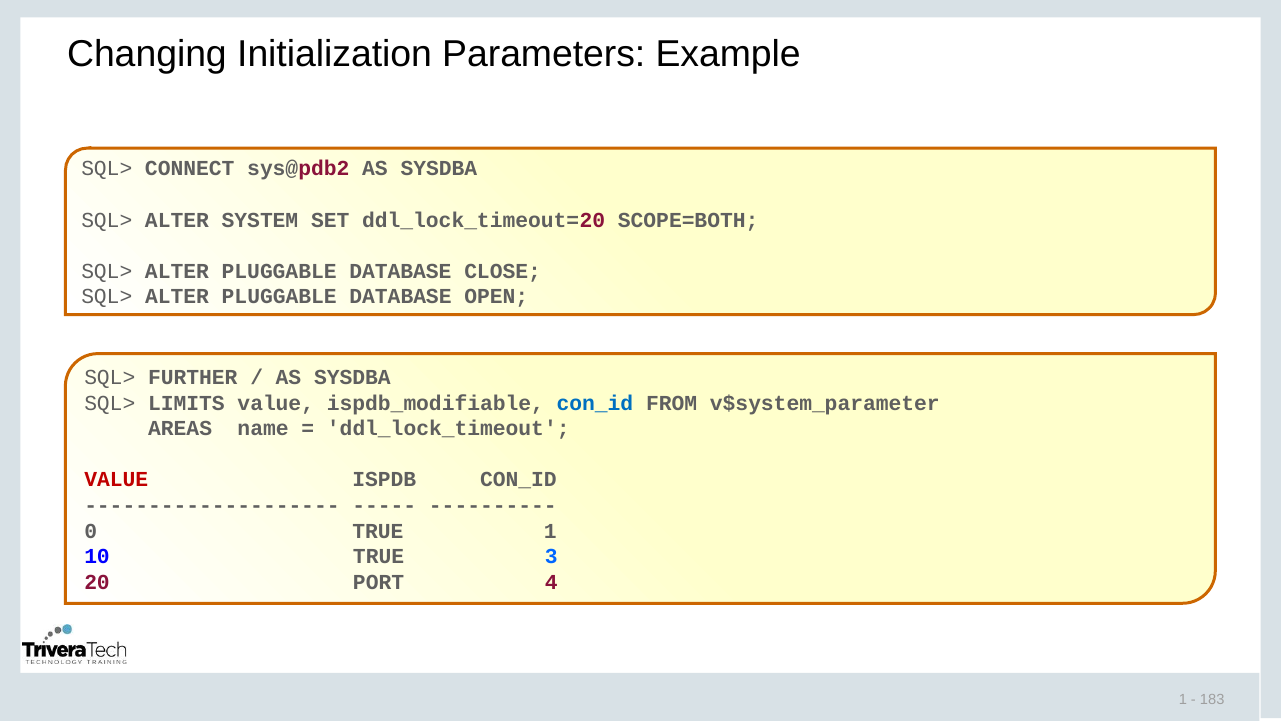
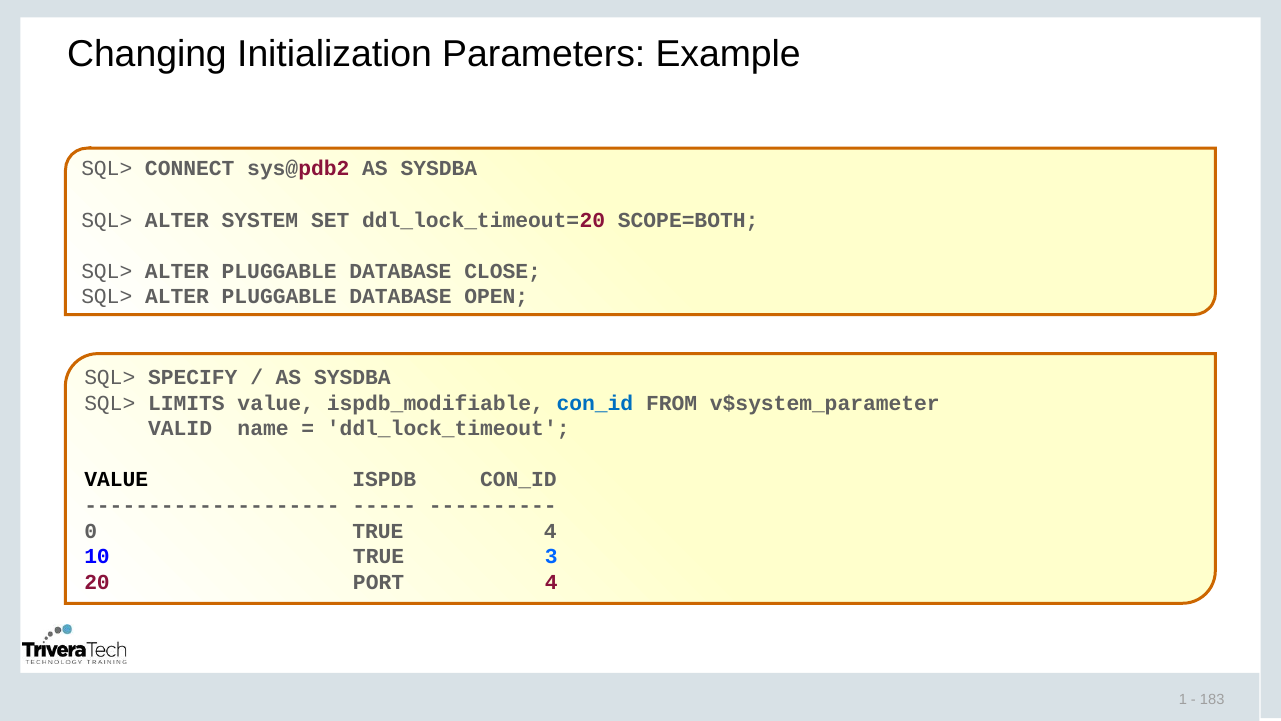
FURTHER: FURTHER -> SPECIFY (193, 377)
AREAS: AREAS -> VALID (180, 429)
VALUE colour: red -> black (116, 480)
TRUE 1: 1 -> 4 (550, 531)
